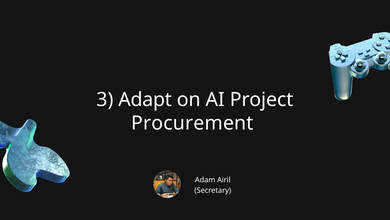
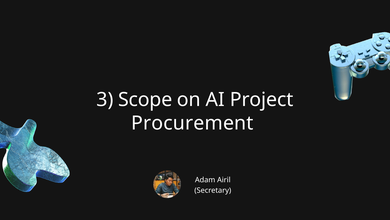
Adapt: Adapt -> Scope (145, 99)
